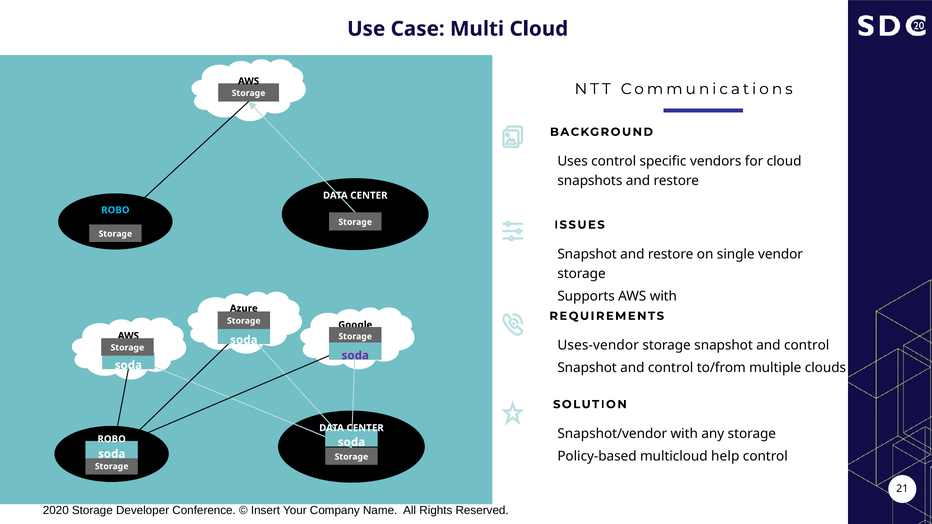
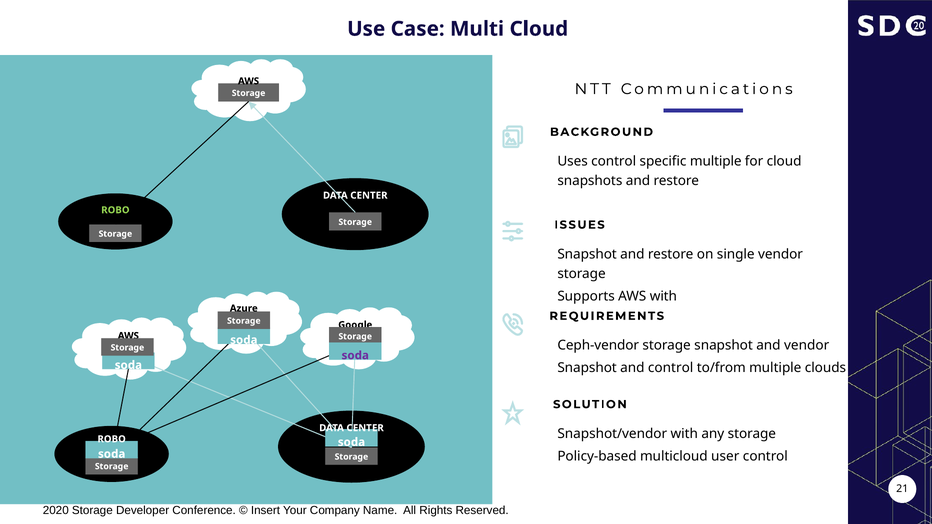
specific vendors: vendors -> multiple (716, 162)
ROBO colour: light blue -> light green (115, 210)
Uses-vendor: Uses-vendor -> Ceph-vendor (598, 346)
storage snapshot and control: control -> vendor (807, 346)
help: help -> user (725, 456)
